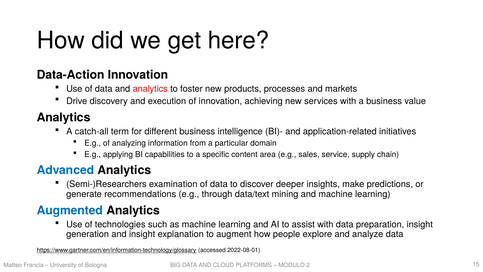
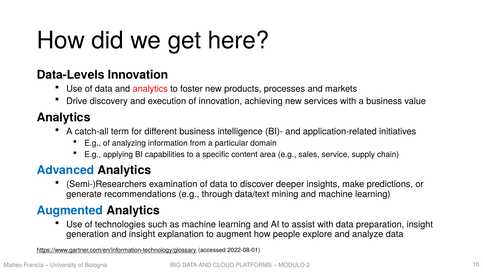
Data-Action: Data-Action -> Data-Levels (71, 75)
